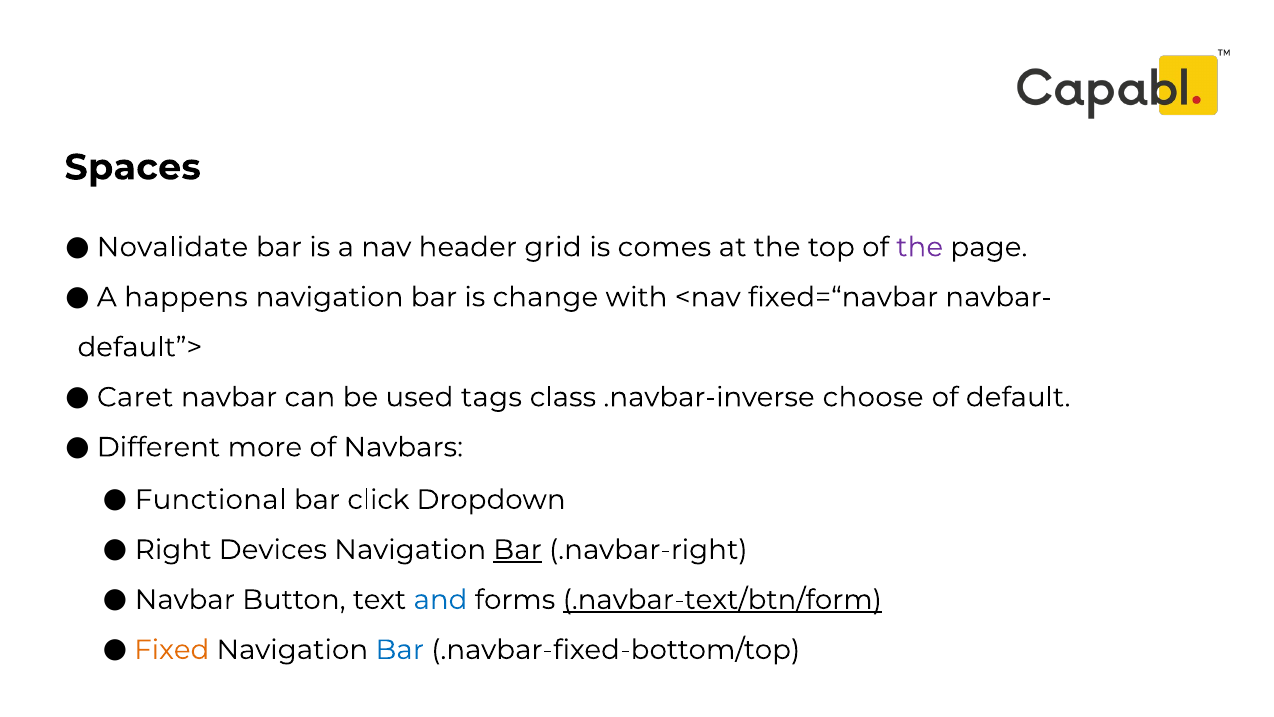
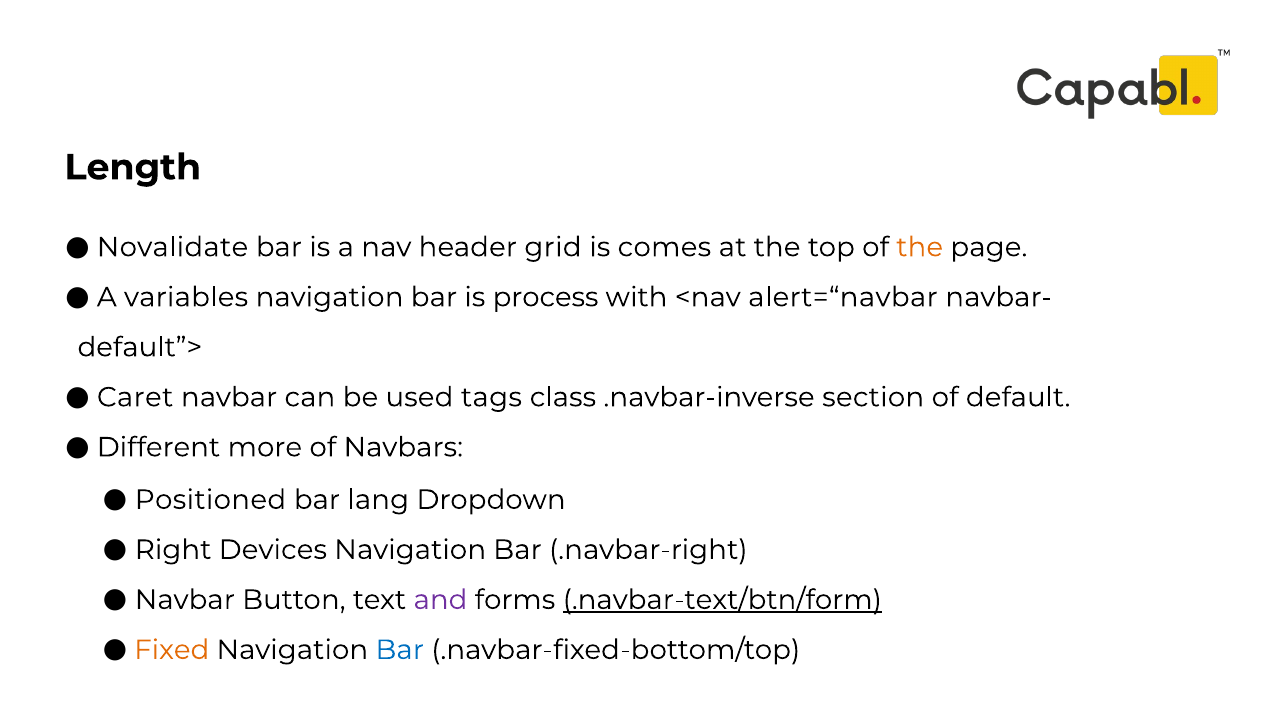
Spaces: Spaces -> Length (133, 167)
the colour: purple -> orange (920, 247)
happens: happens -> variables (186, 297)
change: change -> process (546, 297)
fixed=“navbar: fixed=“navbar -> alert=“navbar (843, 297)
choose: choose -> section (873, 397)
Functional: Functional -> Positioned (211, 499)
click: click -> lang (378, 499)
Bar underline: present -> none (518, 549)
and colour: blue -> purple (440, 599)
